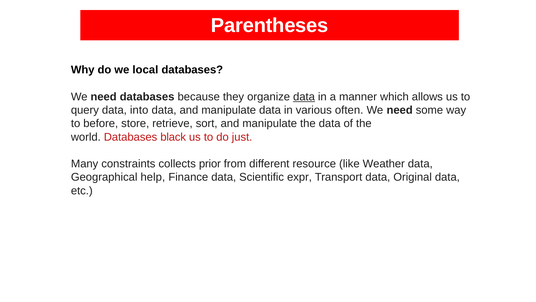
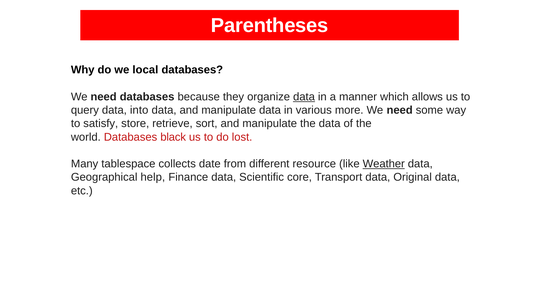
often: often -> more (349, 110)
before: before -> satisfy (101, 123)
just: just -> lost (242, 137)
constraints: constraints -> tablespace (128, 164)
prior: prior -> date (210, 164)
Weather underline: none -> present (384, 164)
expr: expr -> core (300, 177)
